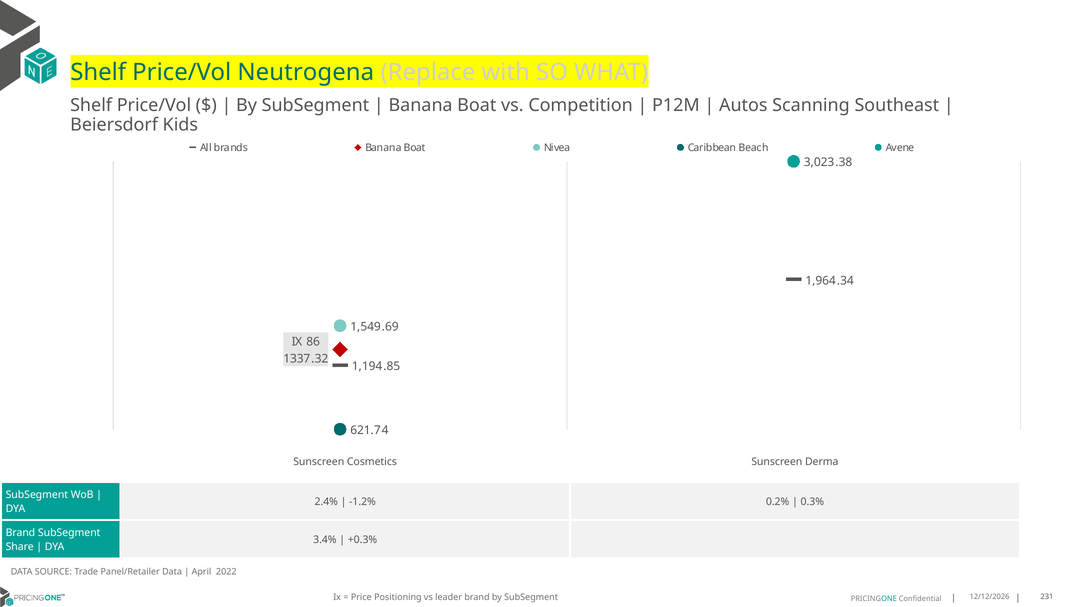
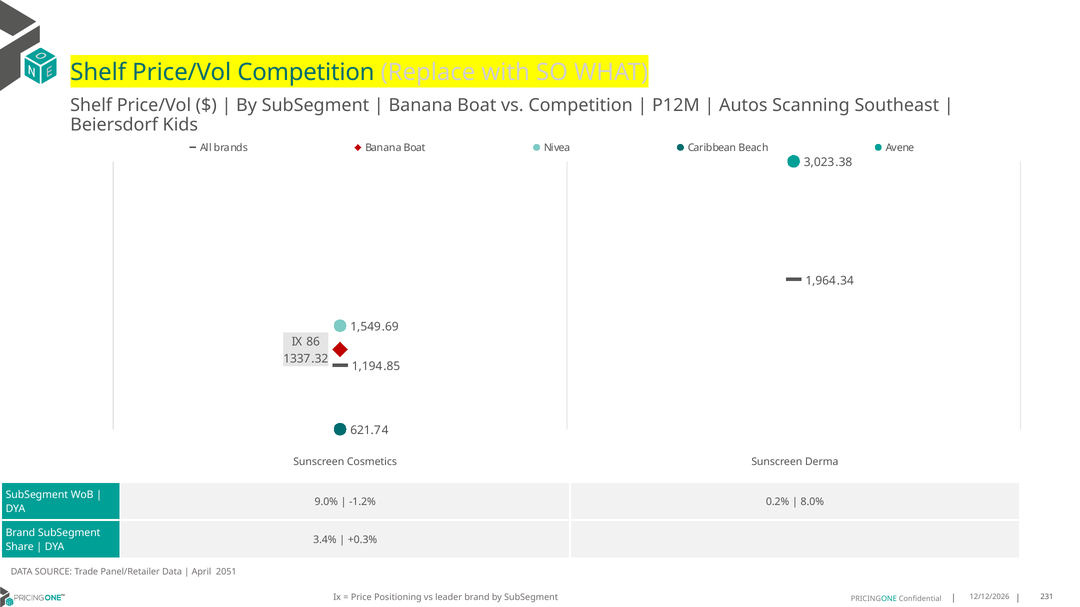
Price/Vol Neutrogena: Neutrogena -> Competition (306, 73)
2.4%: 2.4% -> 9.0% (326, 502)
0.3%: 0.3% -> 8.0% (812, 502)
2022: 2022 -> 2051 (226, 572)
